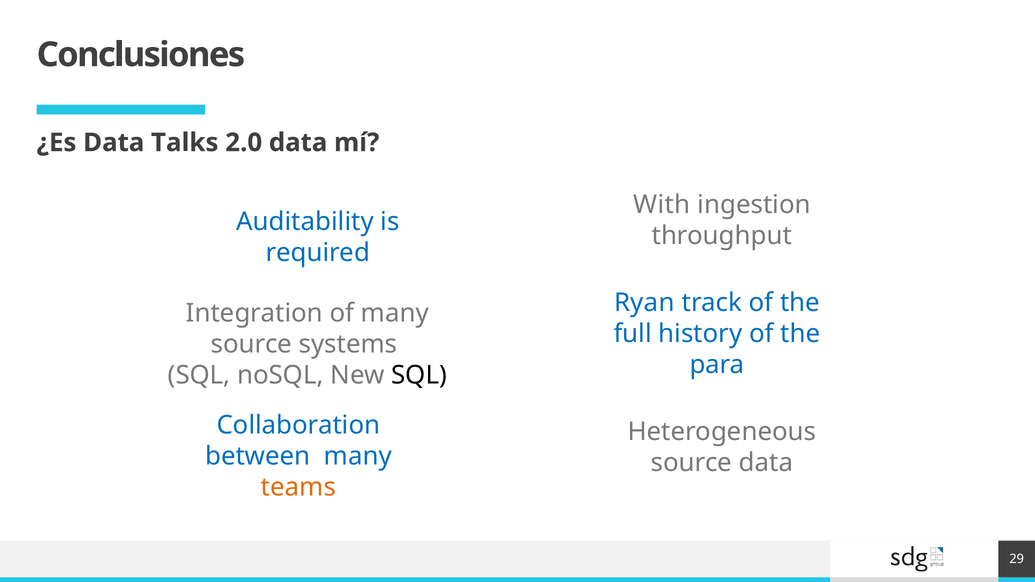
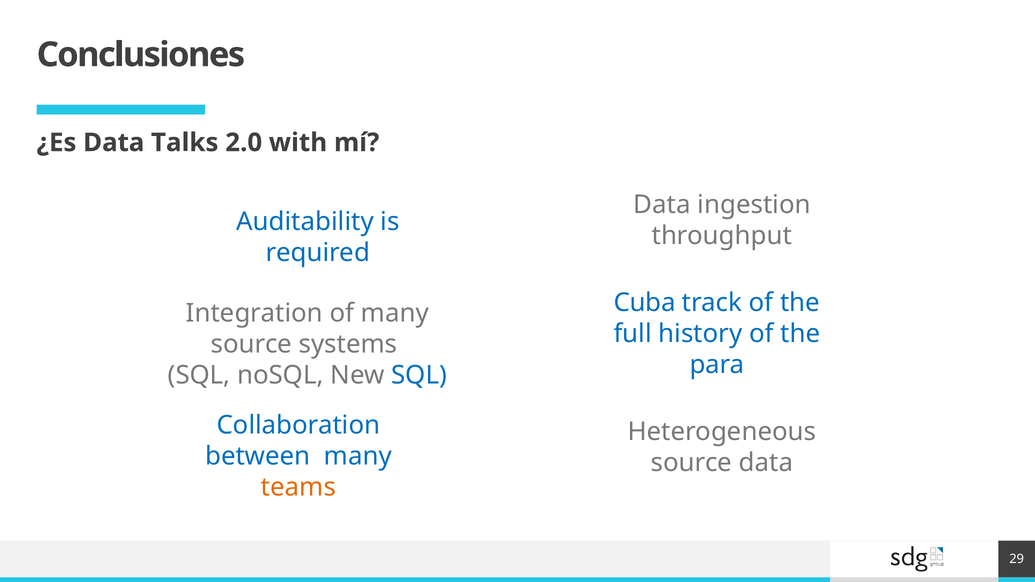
2.0 data: data -> with (298, 143)
With: With -> Data (662, 205)
Ryan: Ryan -> Cuba (645, 303)
SQL colour: black -> blue (419, 375)
